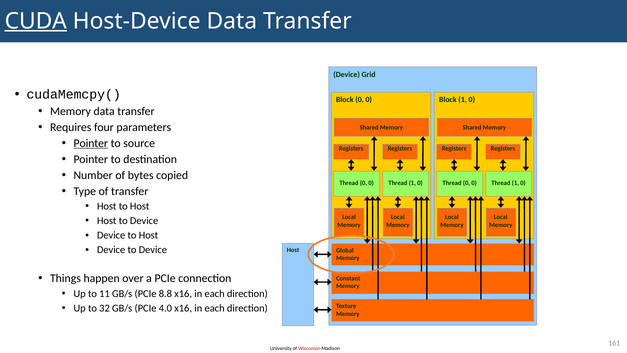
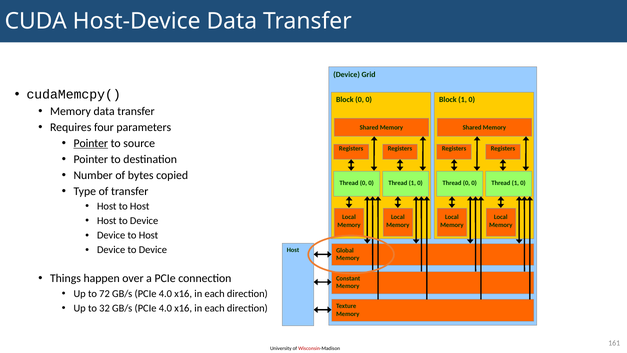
CUDA underline: present -> none (36, 21)
11: 11 -> 72 (105, 293)
8.8: 8.8 -> 4.0 (165, 293)
